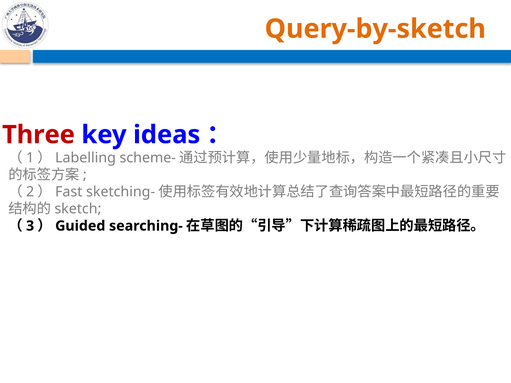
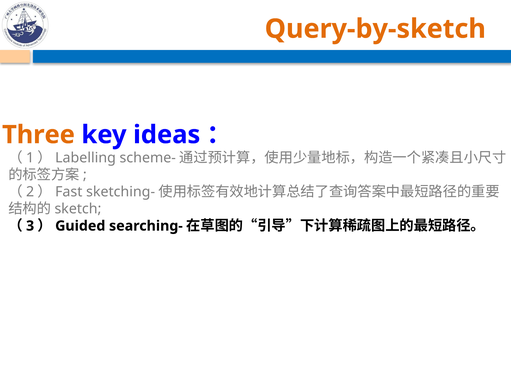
Three colour: red -> orange (38, 135)
